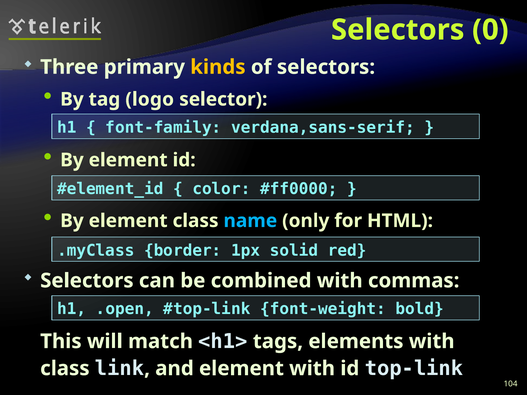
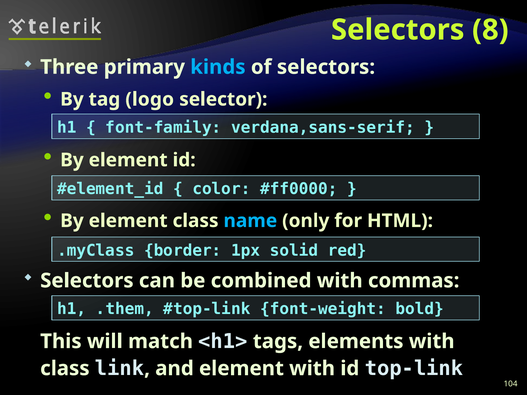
0: 0 -> 8 (490, 30)
kinds colour: yellow -> light blue (218, 67)
.open: .open -> .them (125, 309)
